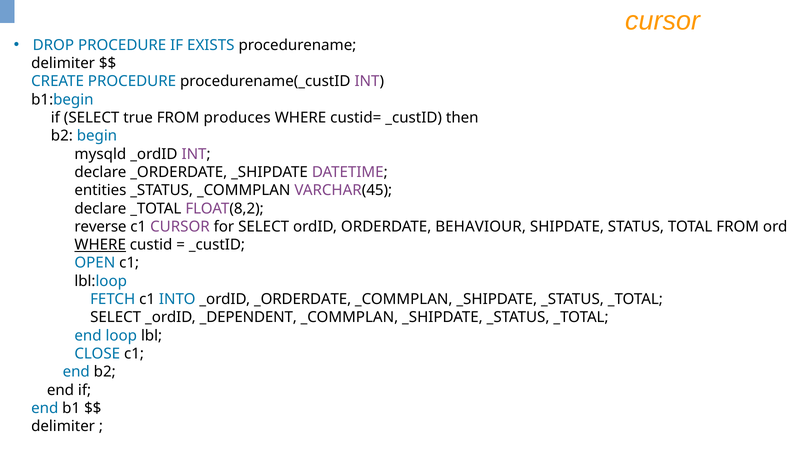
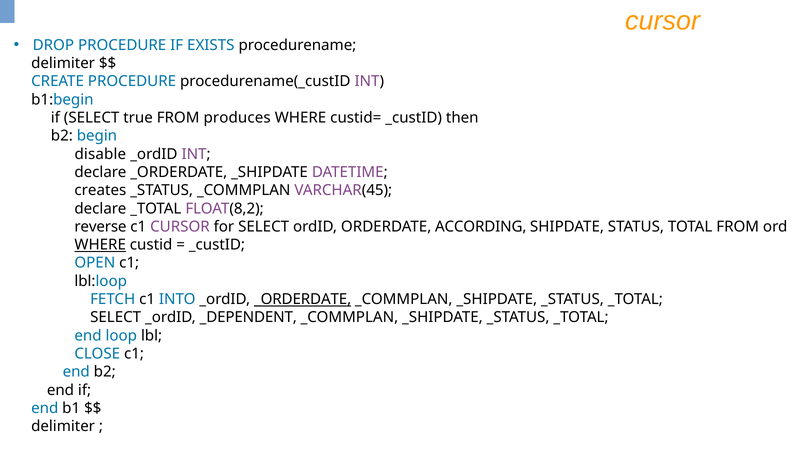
mysqld: mysqld -> disable (100, 154)
entities: entities -> creates (100, 190)
BEHAVIOUR: BEHAVIOUR -> ACCORDING (481, 227)
_ORDERDATE underline: none -> present (303, 299)
